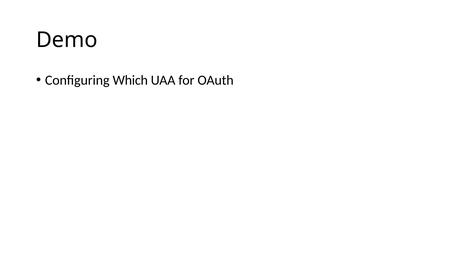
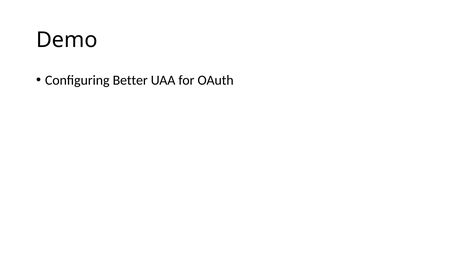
Which: Which -> Better (130, 80)
